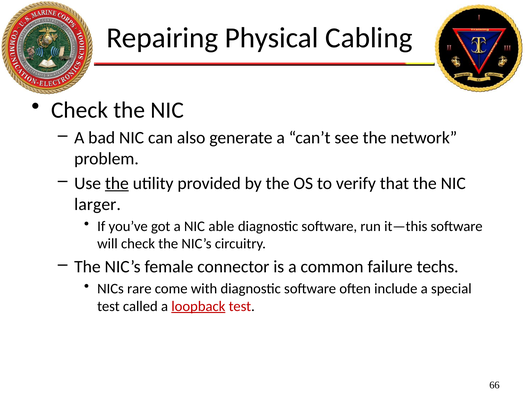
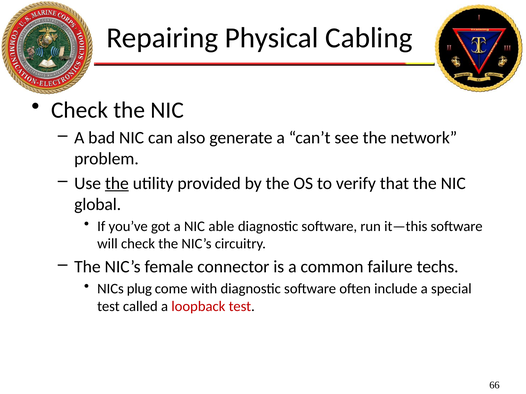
larger: larger -> global (98, 205)
rare: rare -> plug (139, 289)
loopback underline: present -> none (198, 307)
